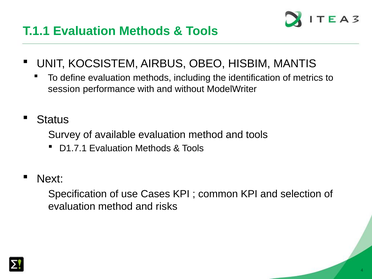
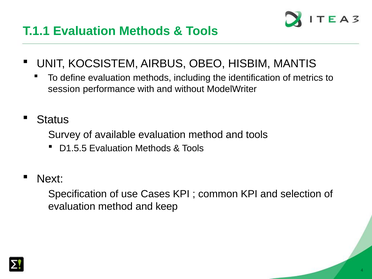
D1.7.1: D1.7.1 -> D1.5.5 (73, 148)
risks: risks -> keep (167, 206)
